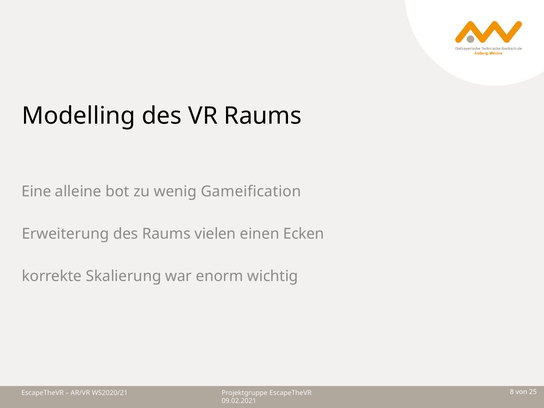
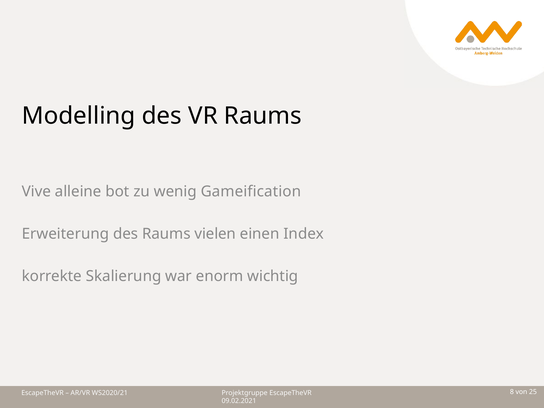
Eine: Eine -> Vive (36, 191)
Ecken: Ecken -> Index (304, 234)
